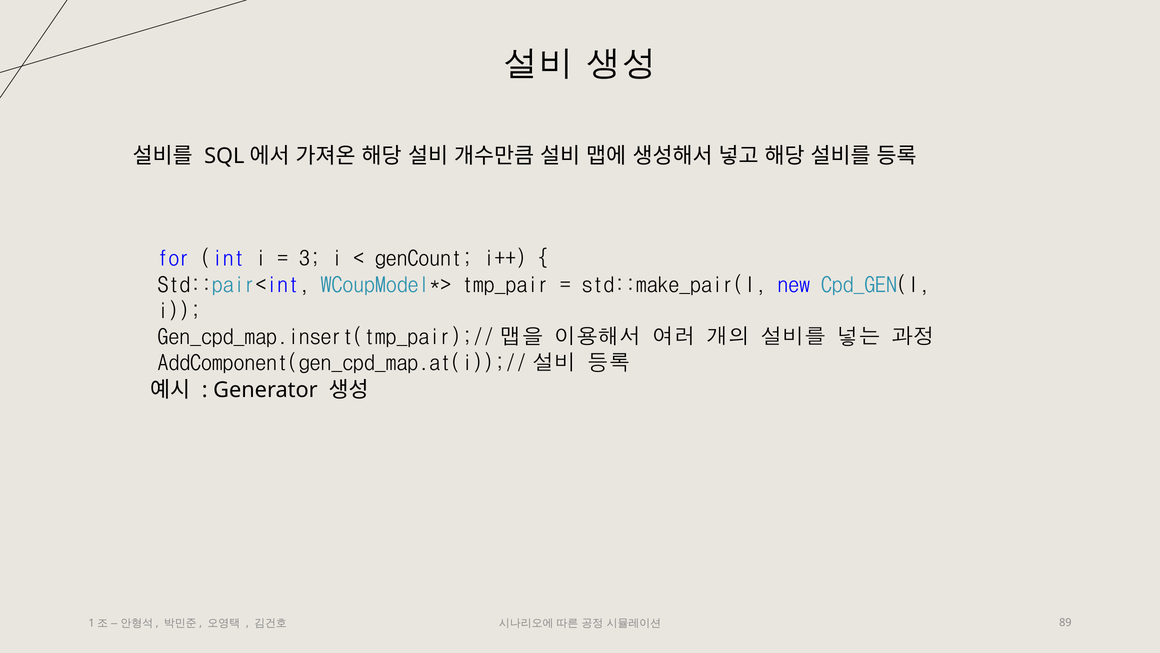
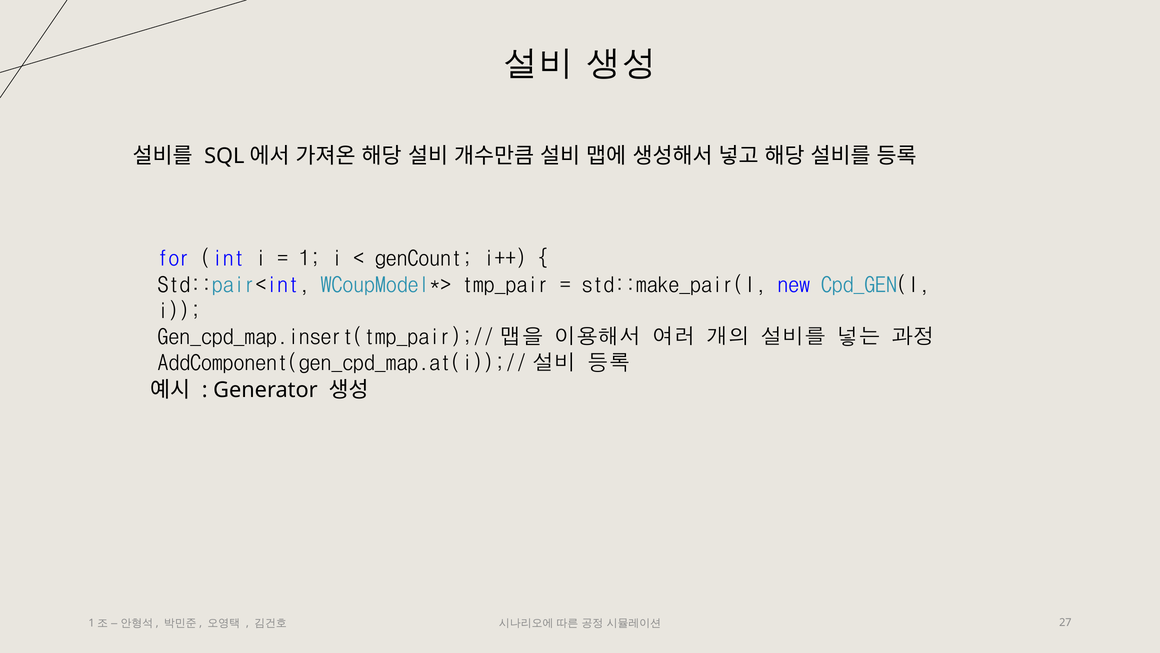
3: 3 -> 1 (310, 259)
89: 89 -> 27 (1065, 622)
